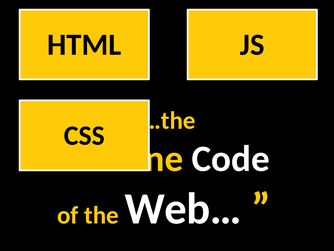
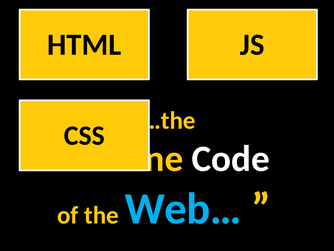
Web… colour: white -> light blue (183, 208)
